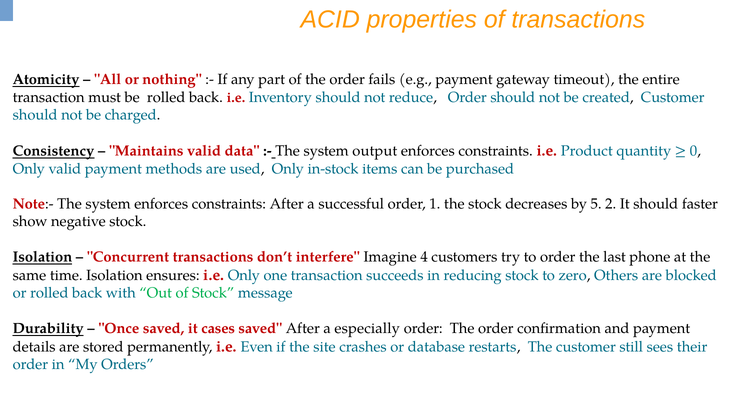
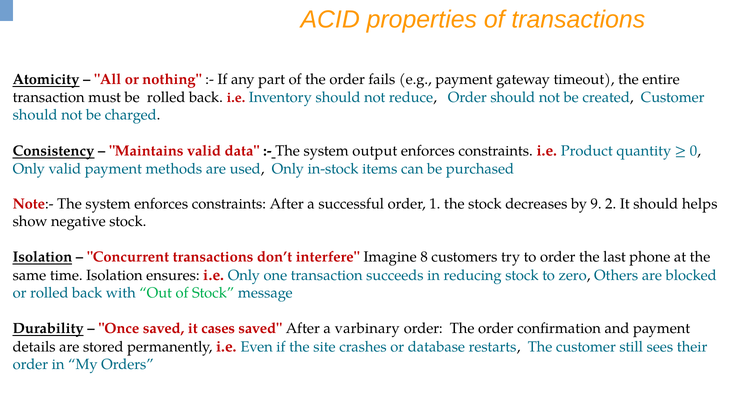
5: 5 -> 9 (596, 204)
faster: faster -> helps (700, 204)
4: 4 -> 8 (424, 257)
especially: especially -> varbinary (367, 329)
